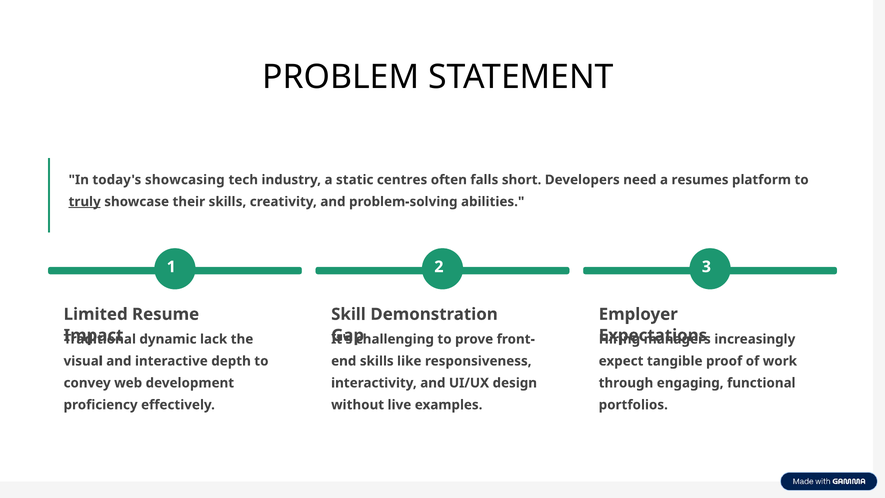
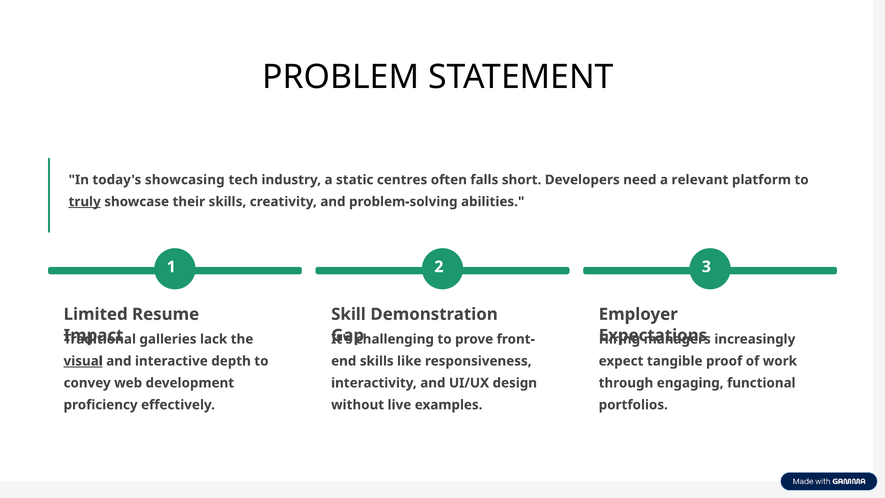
resumes: resumes -> relevant (700, 180)
dynamic: dynamic -> galleries (168, 339)
visual underline: none -> present (83, 361)
